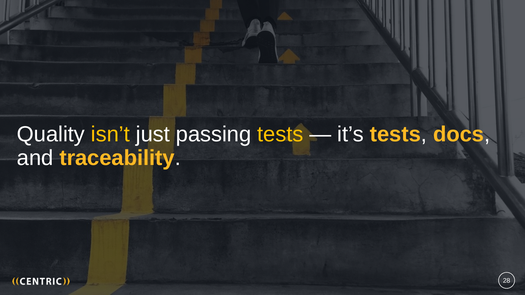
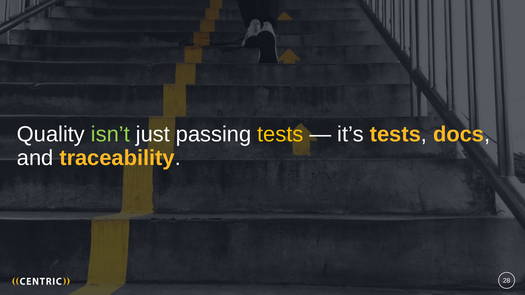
isn’t colour: yellow -> light green (110, 134)
